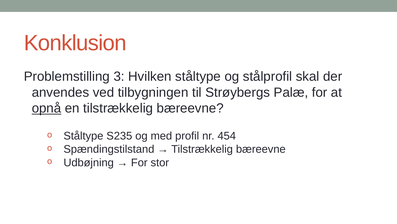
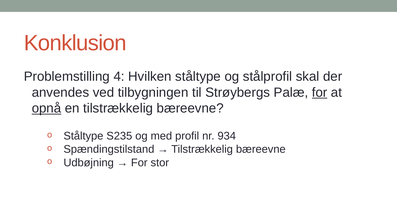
3: 3 -> 4 (119, 76)
for underline: none -> present (320, 92)
454: 454 -> 934 (227, 136)
